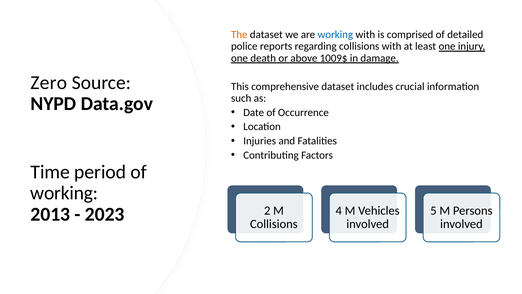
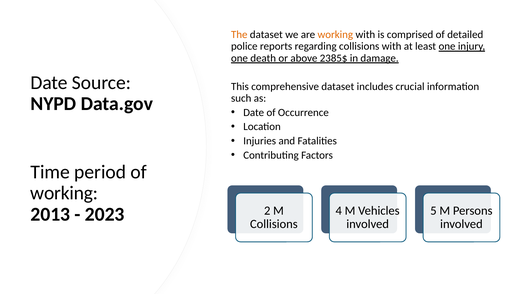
working colour: blue -> orange (335, 35)
1009$: 1009$ -> 2385$ (334, 58)
Zero: Zero -> Date (49, 83)
